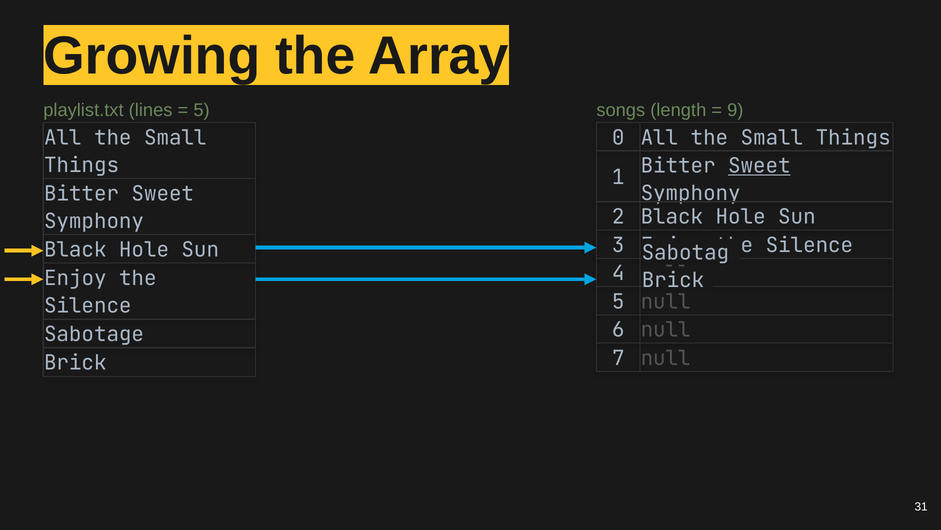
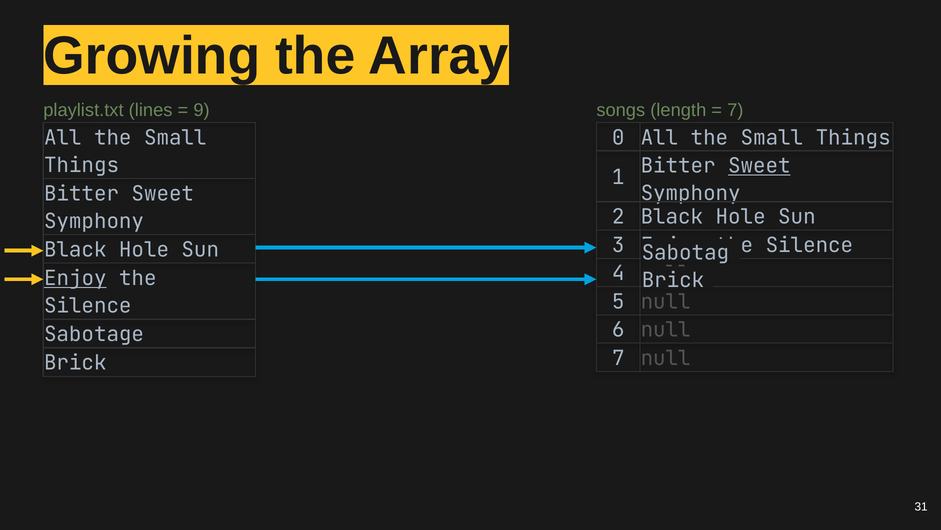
5: 5 -> 9 (202, 110)
9: 9 -> 7 (735, 110)
Enjoy underline: none -> present (75, 278)
